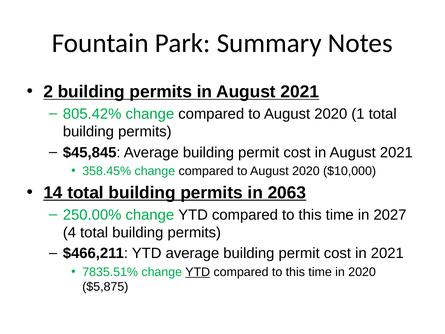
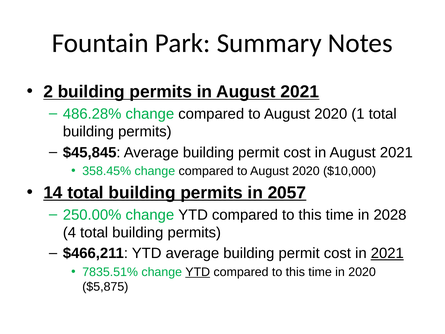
805.42%: 805.42% -> 486.28% (92, 114)
2063: 2063 -> 2057 (287, 193)
2027: 2027 -> 2028 (390, 215)
2021 underline: none -> present (387, 253)
